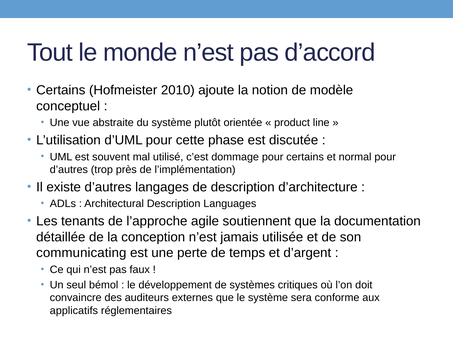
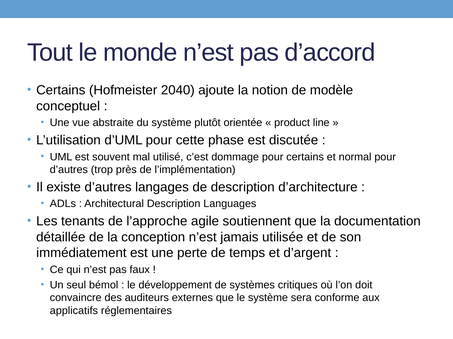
2010: 2010 -> 2040 (178, 90)
communicating: communicating -> immédiatement (81, 253)
